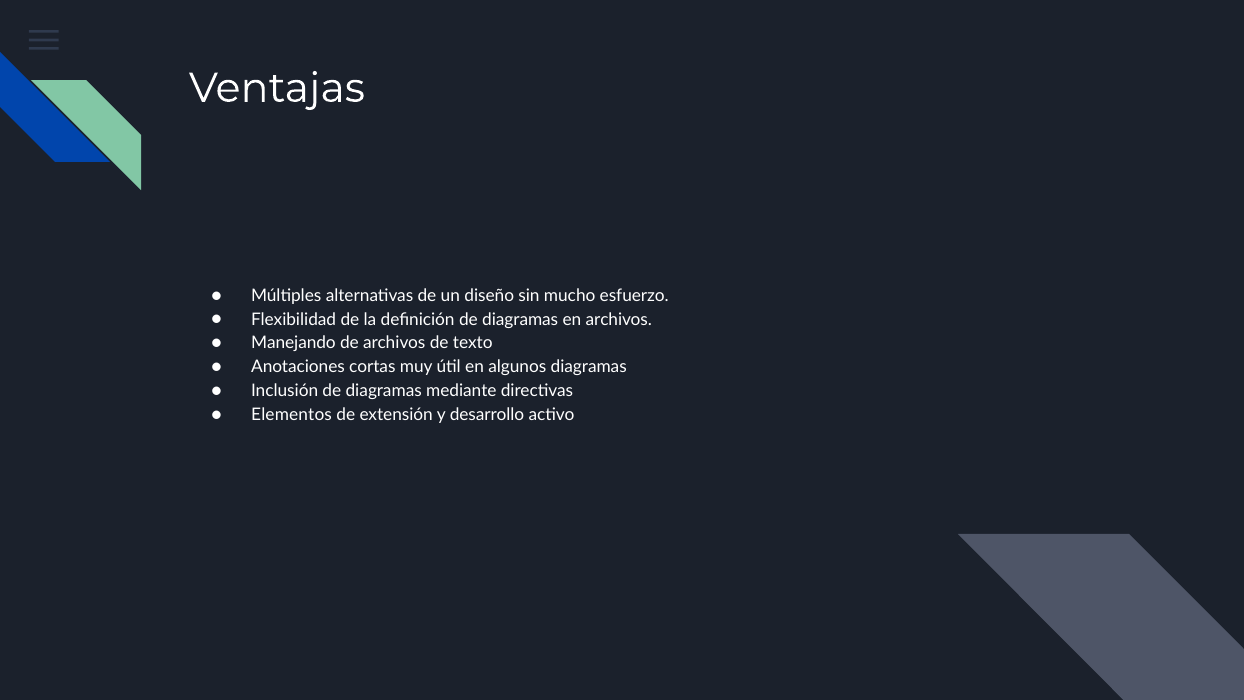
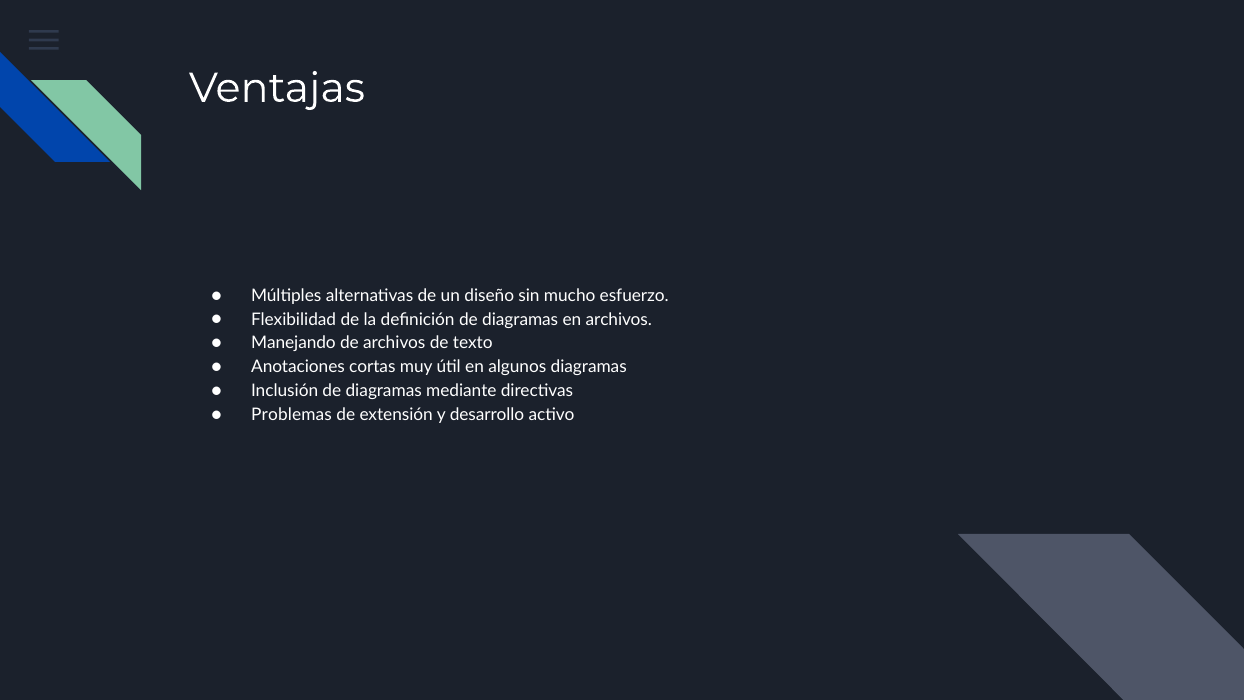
Elementos: Elementos -> Problemas (292, 415)
